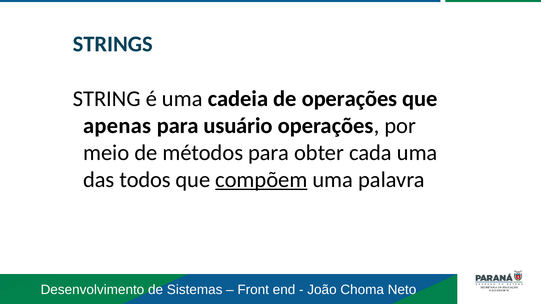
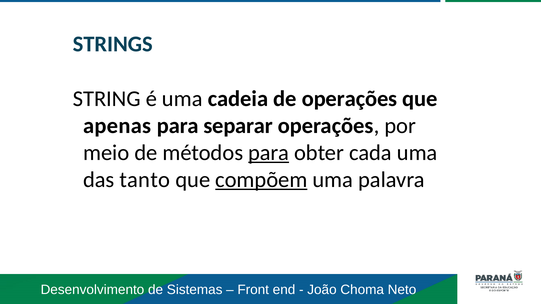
usuário: usuário -> separar (238, 126)
para underline: none -> present (269, 153)
todos: todos -> tanto (145, 180)
